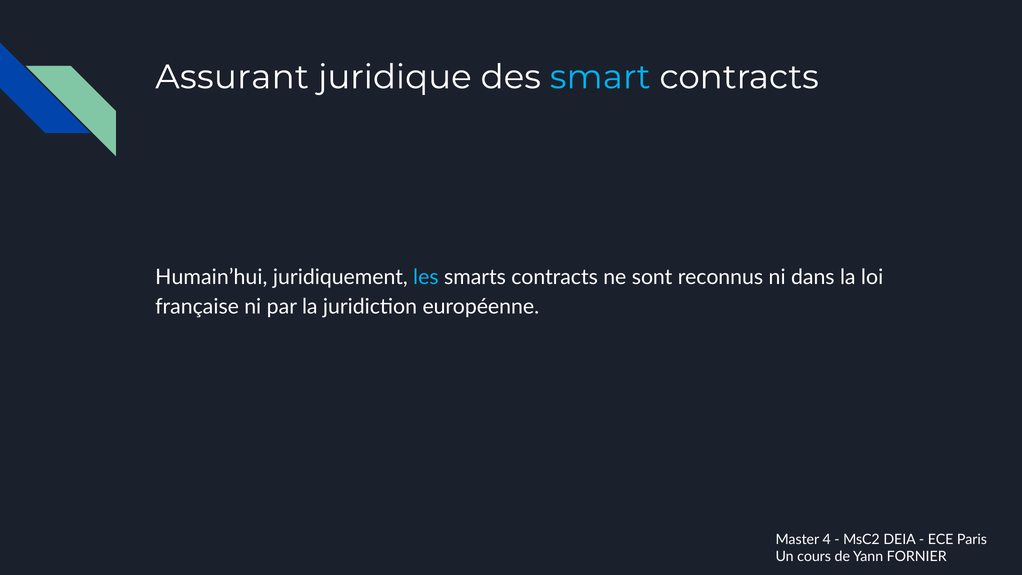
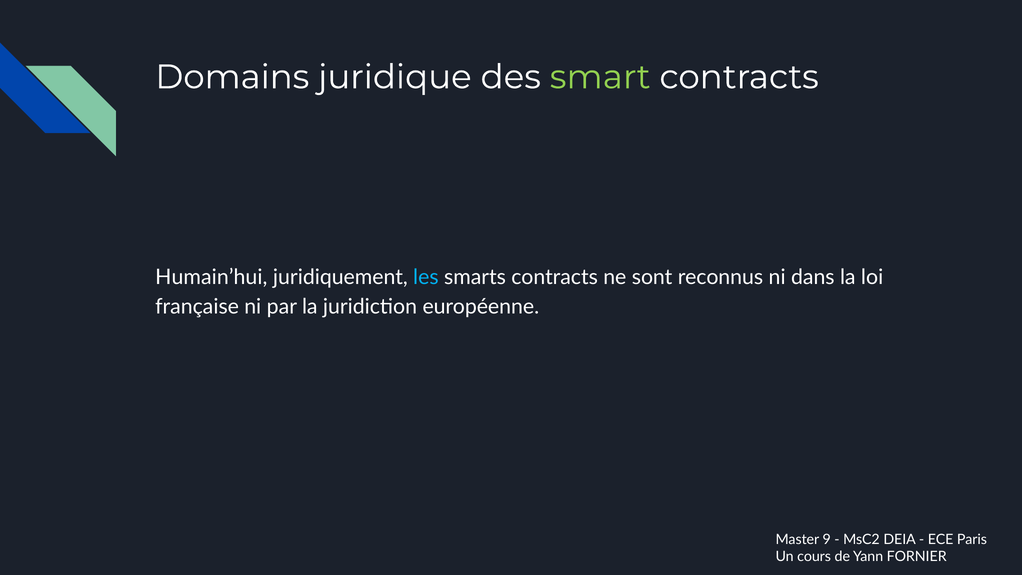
Assurant: Assurant -> Domains (232, 77)
smart colour: light blue -> light green (600, 77)
4: 4 -> 9 (827, 540)
